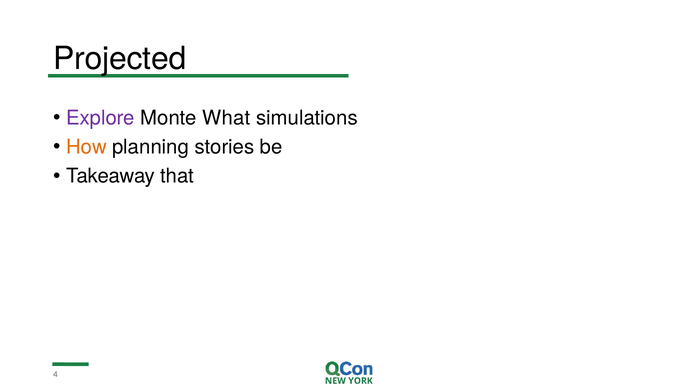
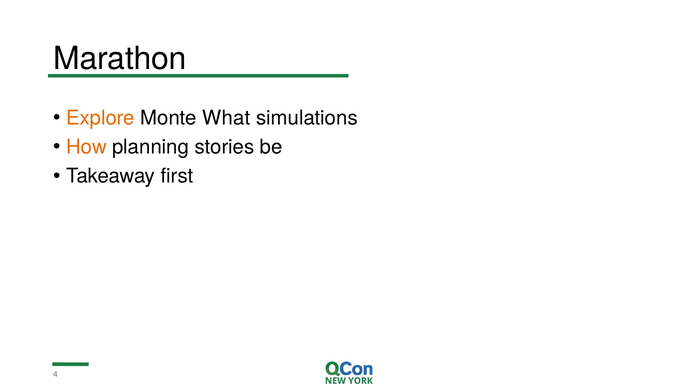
Projected: Projected -> Marathon (120, 59)
Explore colour: purple -> orange (100, 118)
that: that -> first (177, 176)
